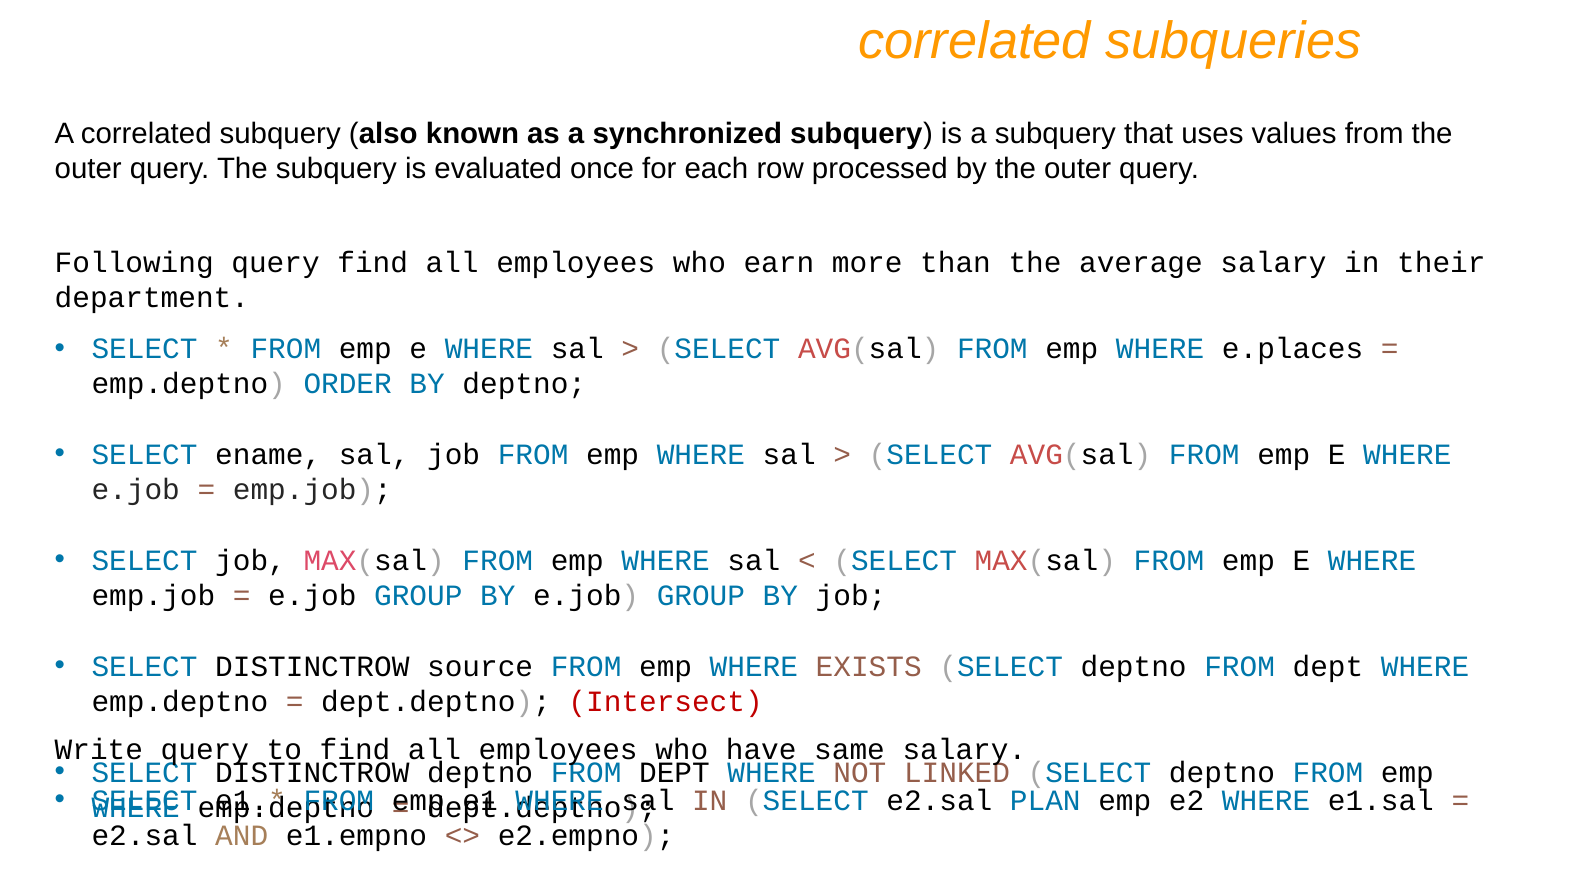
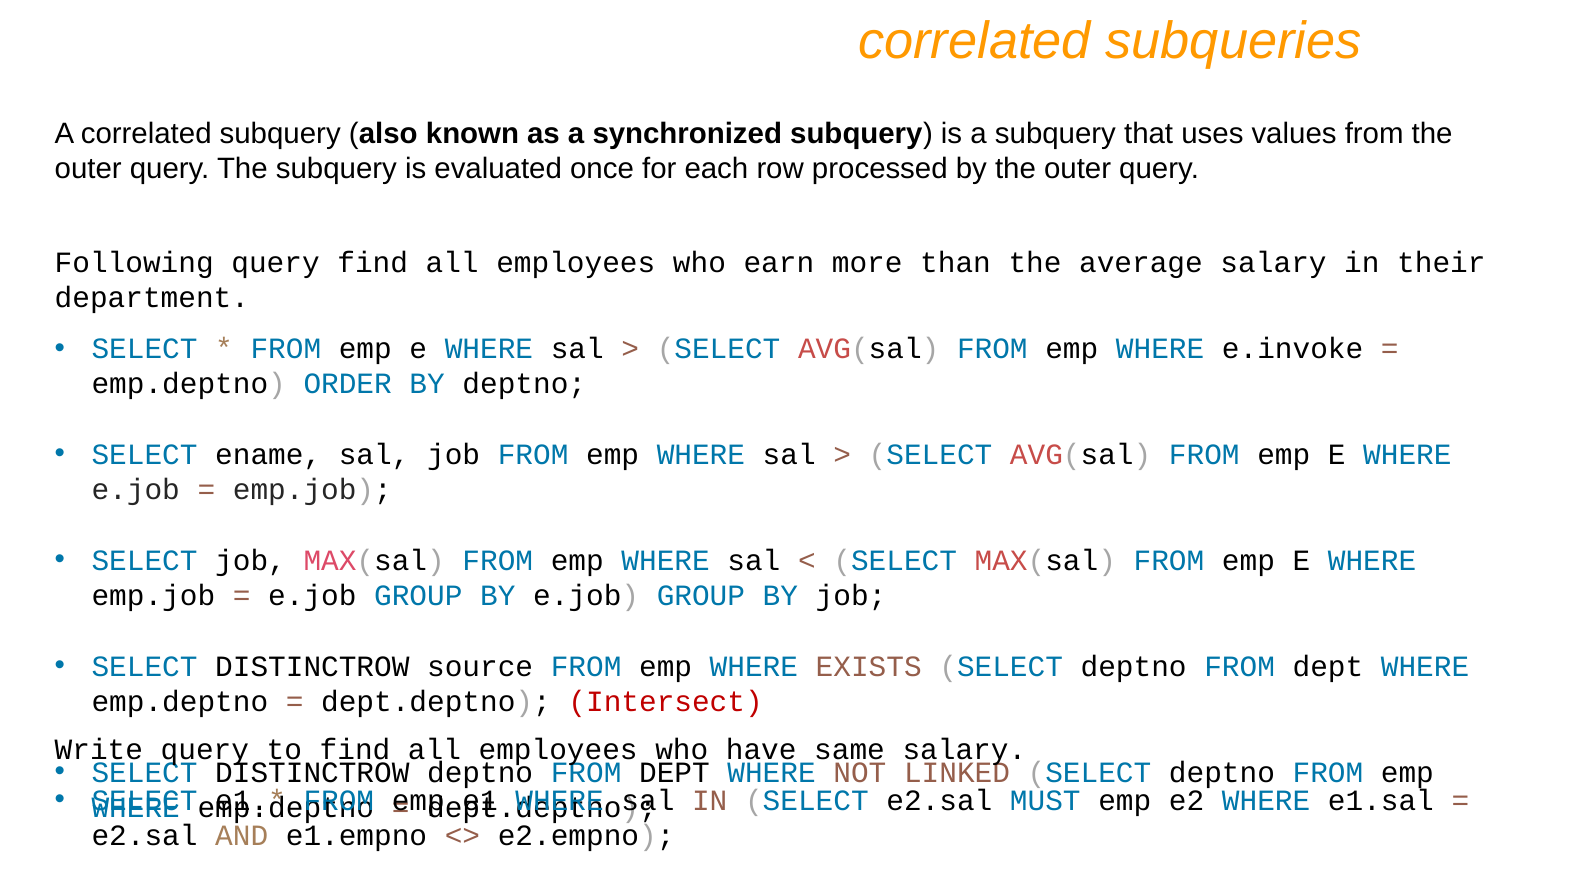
e.places: e.places -> e.invoke (1293, 349)
PLAN: PLAN -> MUST (1045, 801)
